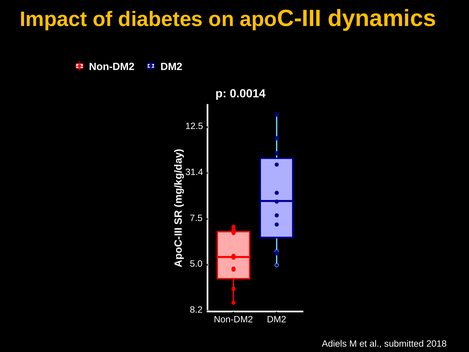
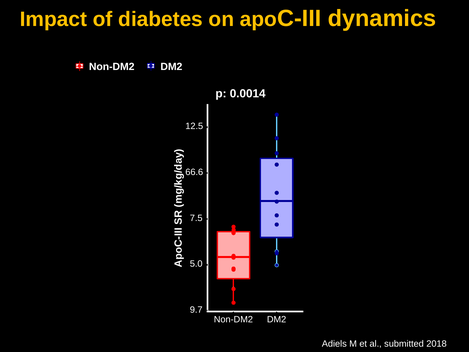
31.4: 31.4 -> 66.6 (194, 172)
8.2: 8.2 -> 9.7 (196, 310)
